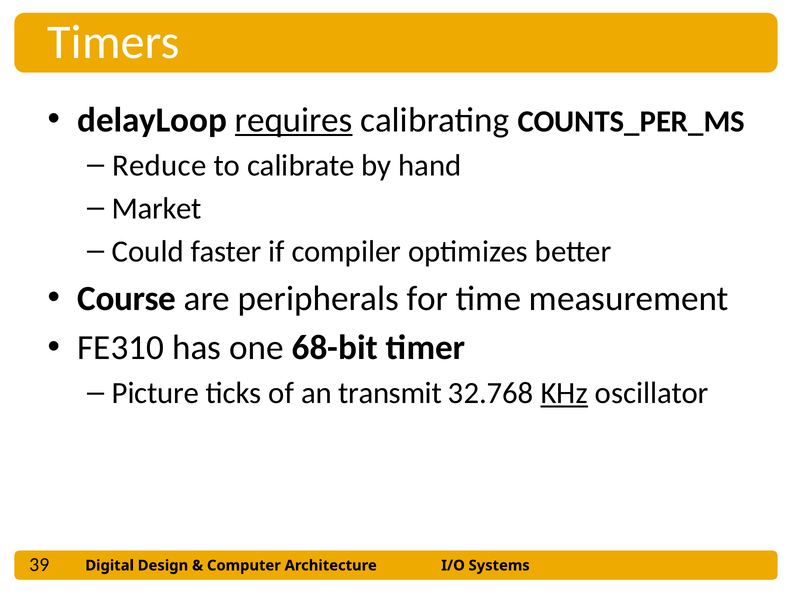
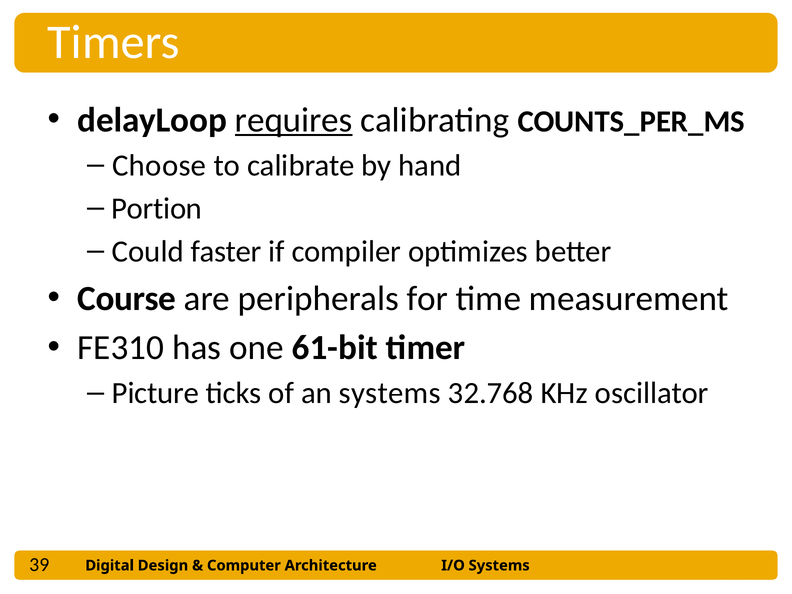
Reduce: Reduce -> Choose (159, 165)
Market: Market -> Portion (157, 208)
68-bit: 68-bit -> 61-bit (335, 348)
an transmit: transmit -> systems (390, 393)
KHz underline: present -> none (564, 393)
